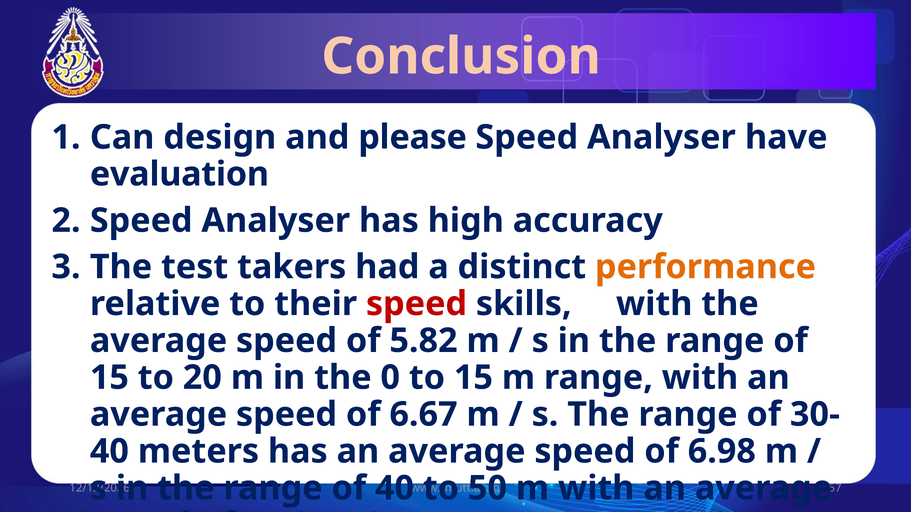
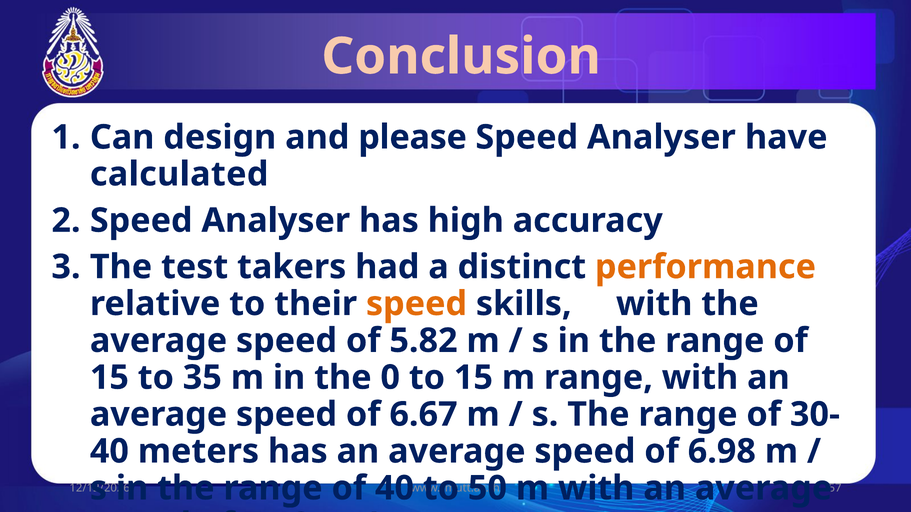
evaluation: evaluation -> calculated (179, 174)
speed colour: red -> orange (417, 304)
20: 20 -> 35 (202, 378)
